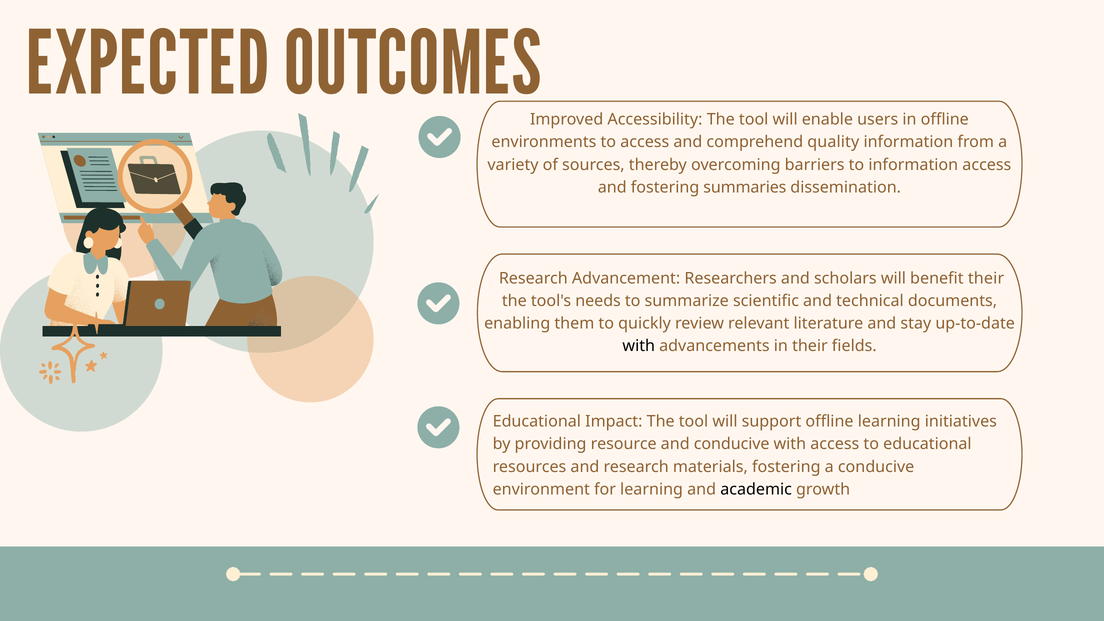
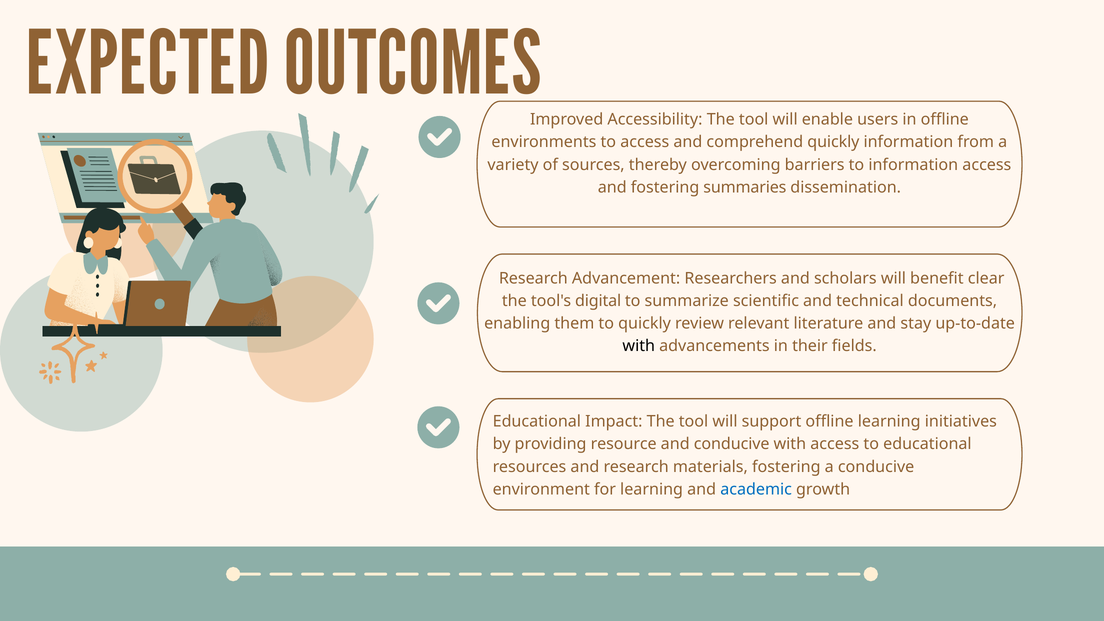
comprehend quality: quality -> quickly (833, 142)
benefit their: their -> clear (986, 278)
needs: needs -> digital (598, 301)
academic colour: black -> blue (756, 489)
